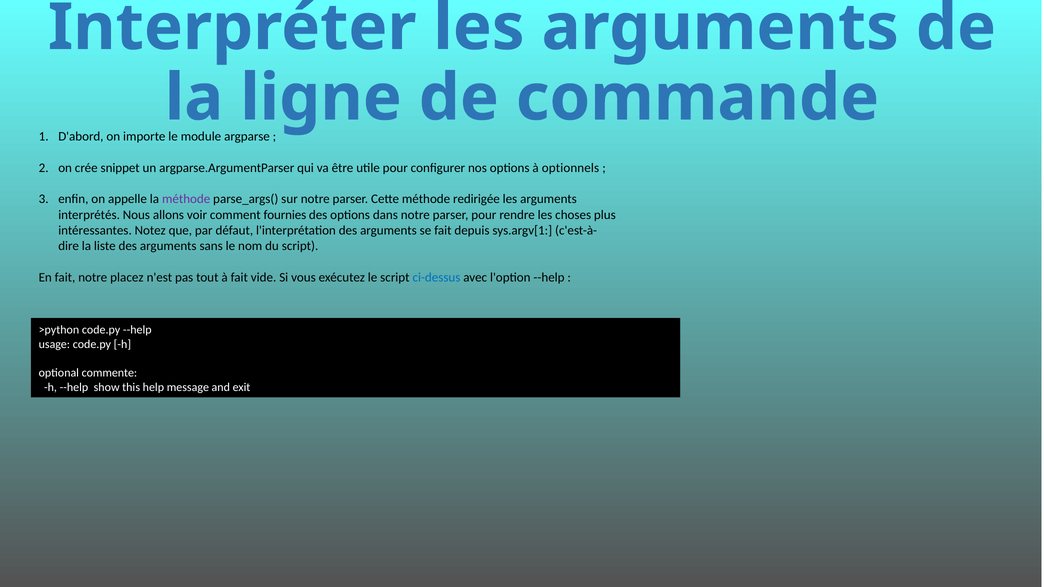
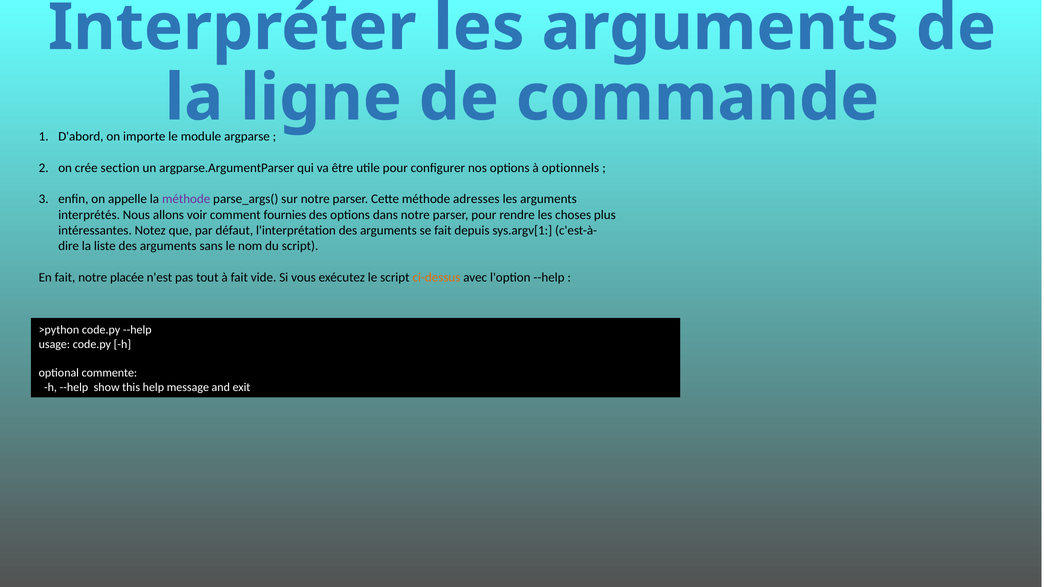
snippet: snippet -> section (120, 168)
redirigée: redirigée -> adresses (476, 199)
placez: placez -> placée (127, 277)
ci-dessus colour: blue -> orange (436, 277)
